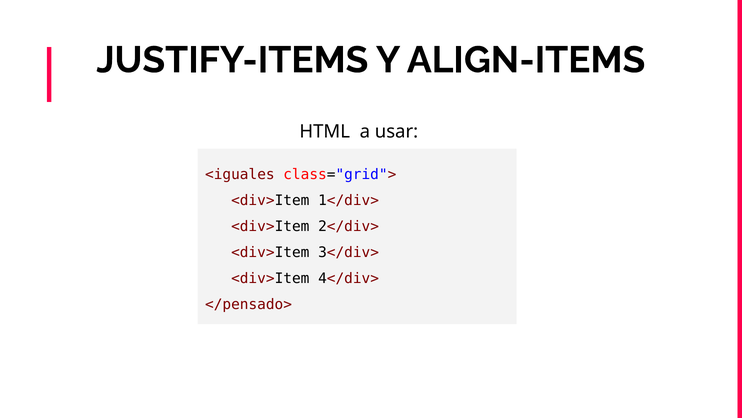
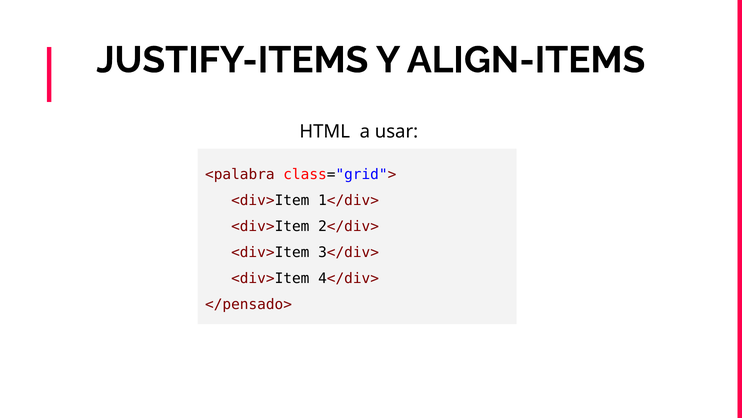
<iguales: <iguales -> <palabra (240, 174)
